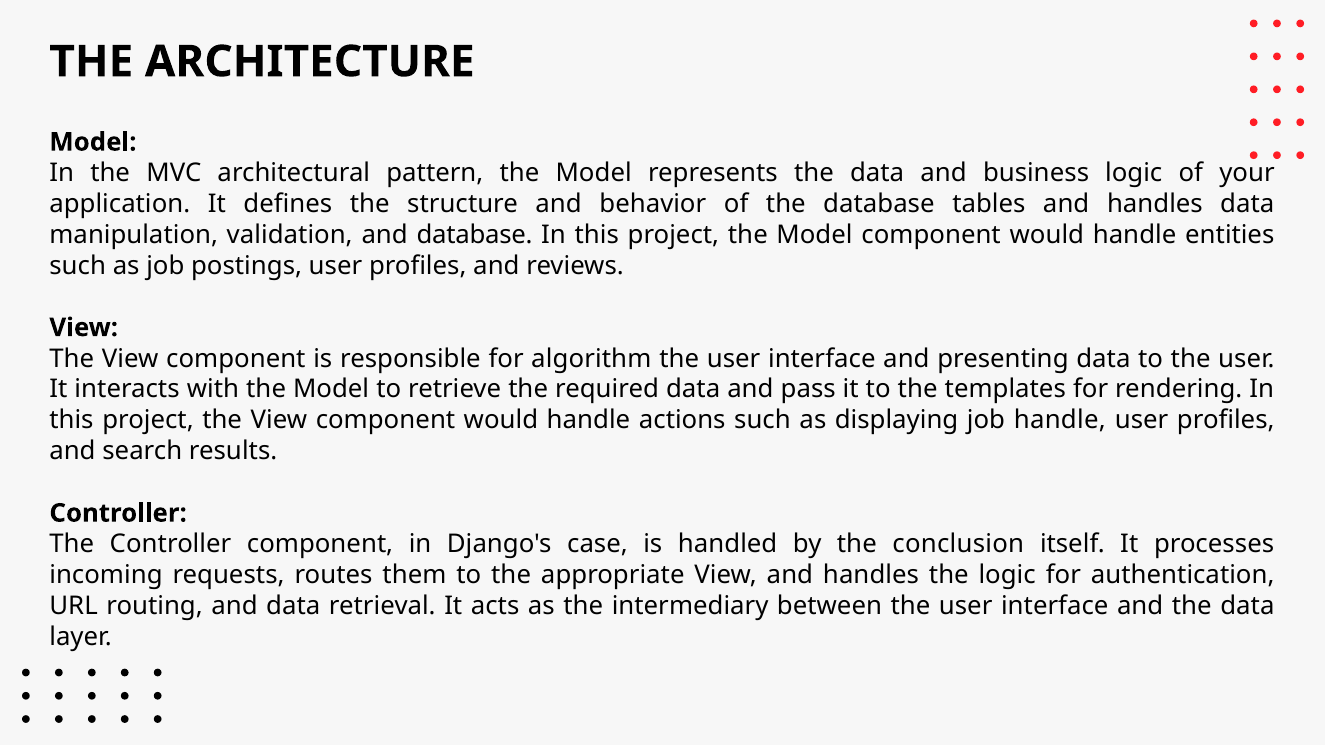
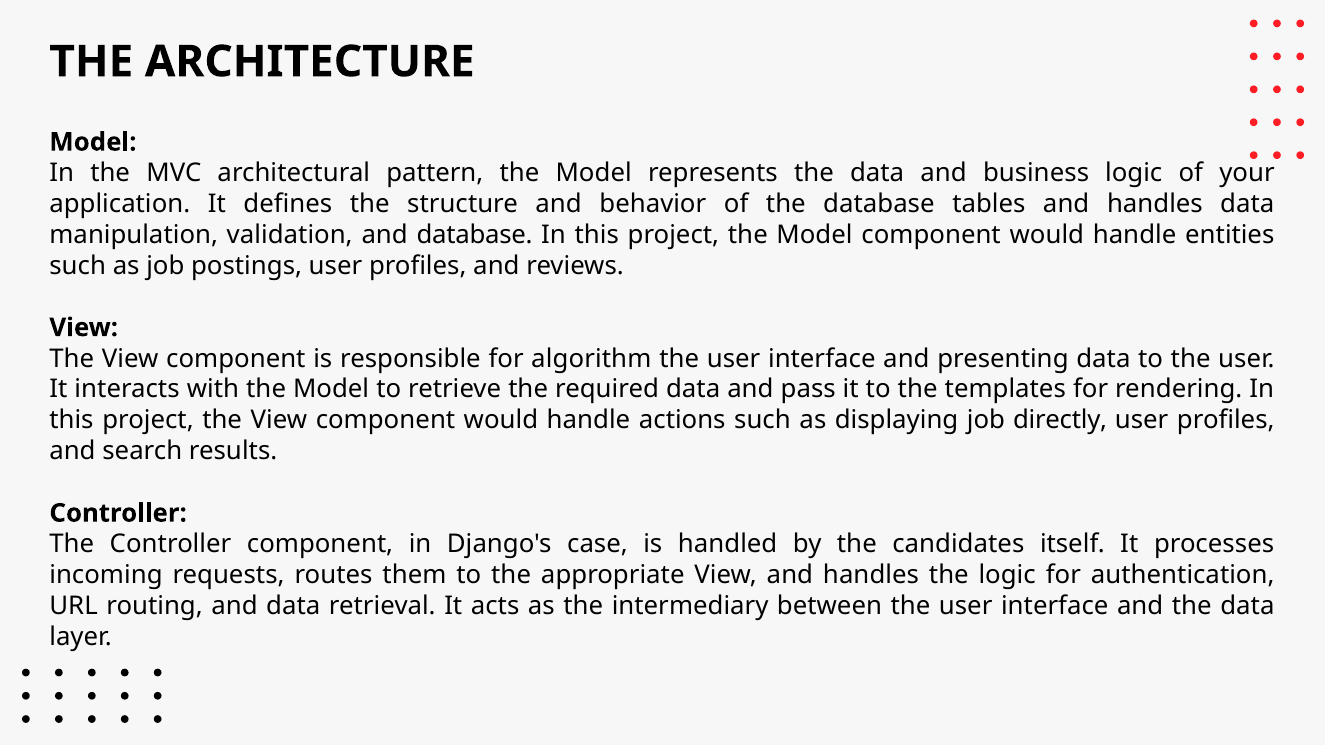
job handle: handle -> directly (1060, 421)
conclusion: conclusion -> candidates (958, 544)
